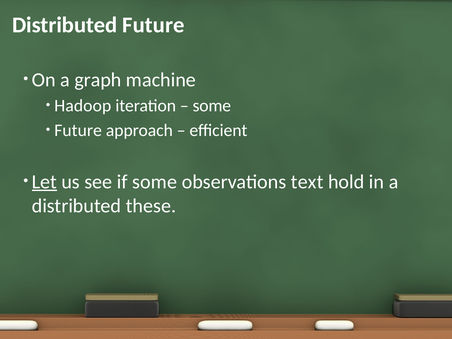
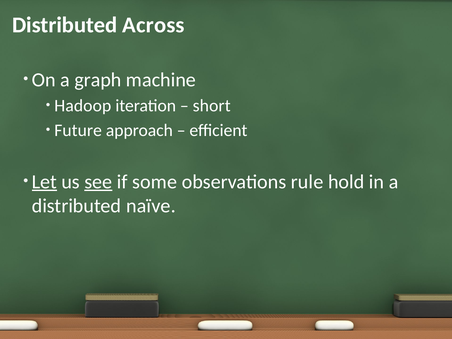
Distributed Future: Future -> Across (153, 25)
some: some -> short (212, 106)
see underline: none -> present (98, 182)
text: text -> rule (307, 182)
these: these -> naïve (151, 206)
